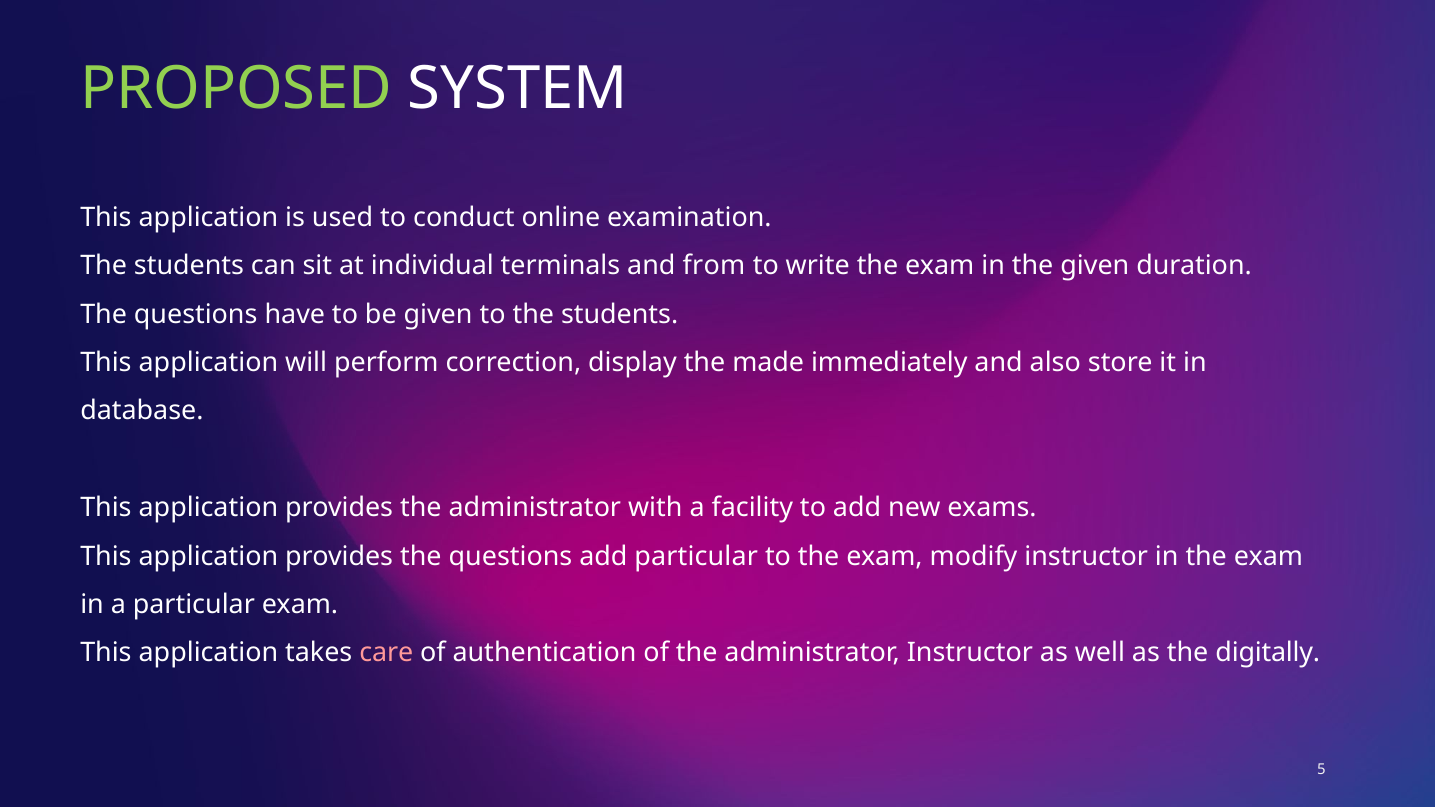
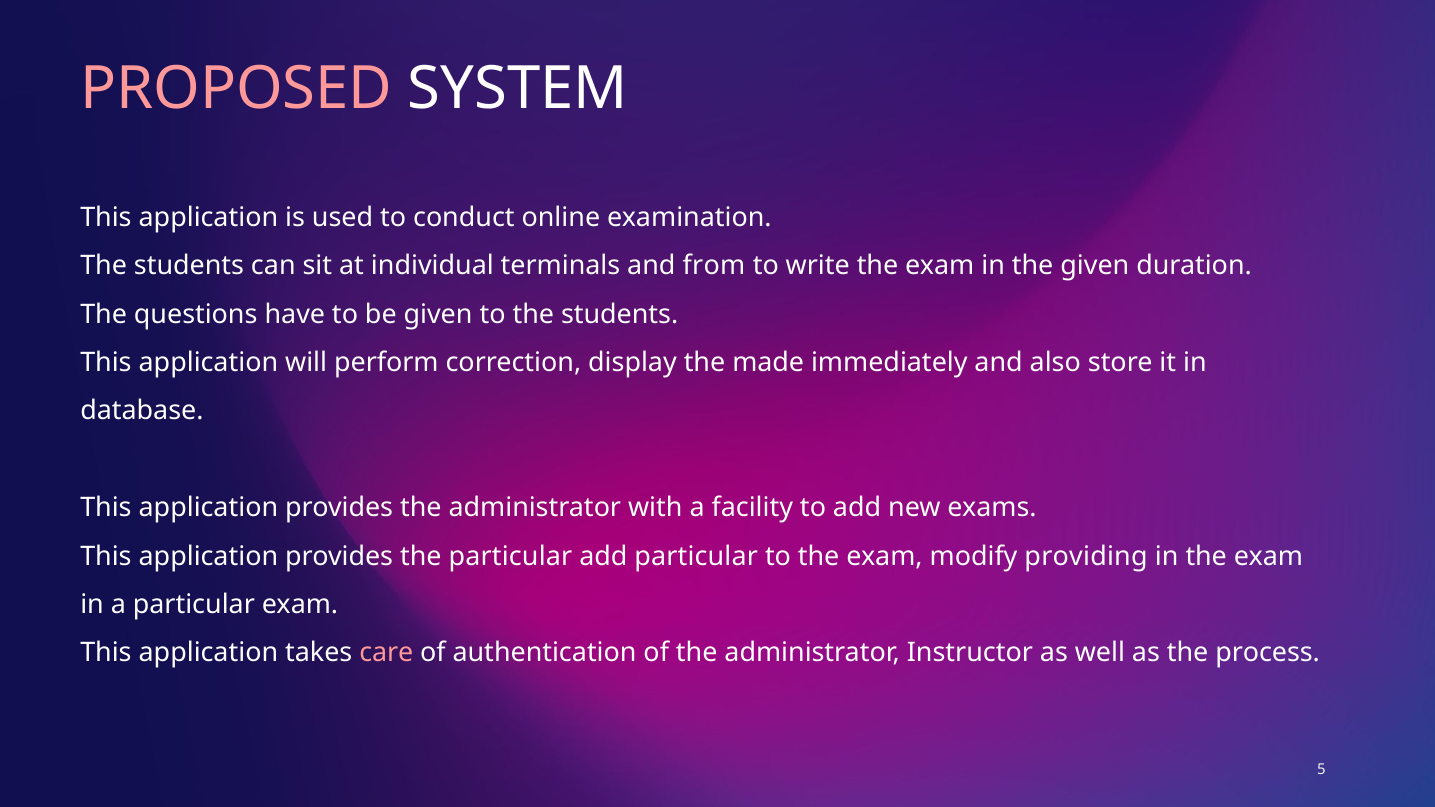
PROPOSED colour: light green -> pink (236, 89)
provides the questions: questions -> particular (510, 556)
modify instructor: instructor -> providing (1086, 556)
digitally: digitally -> process (1268, 653)
